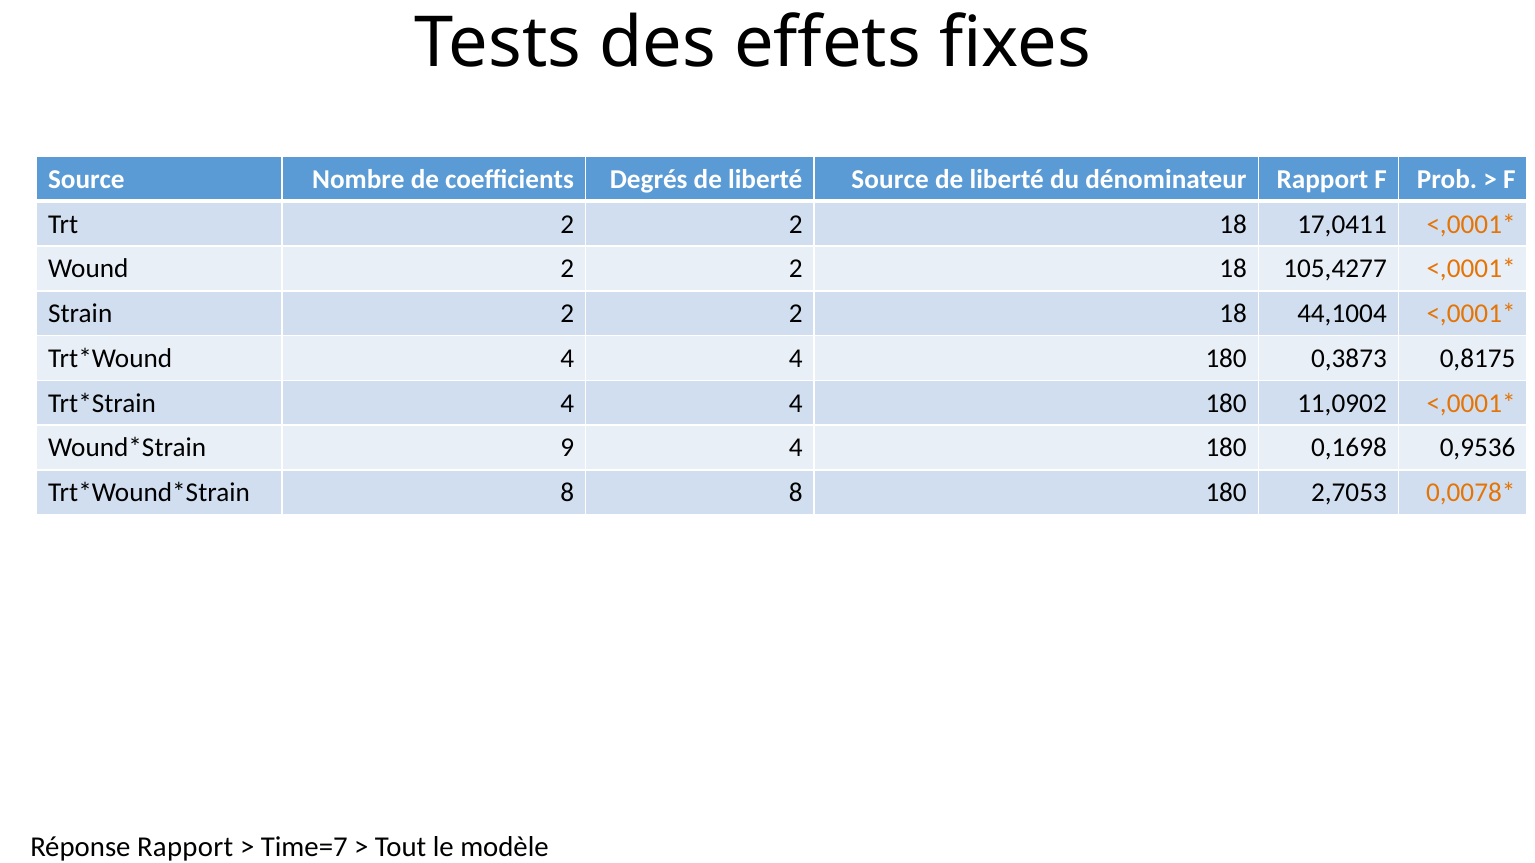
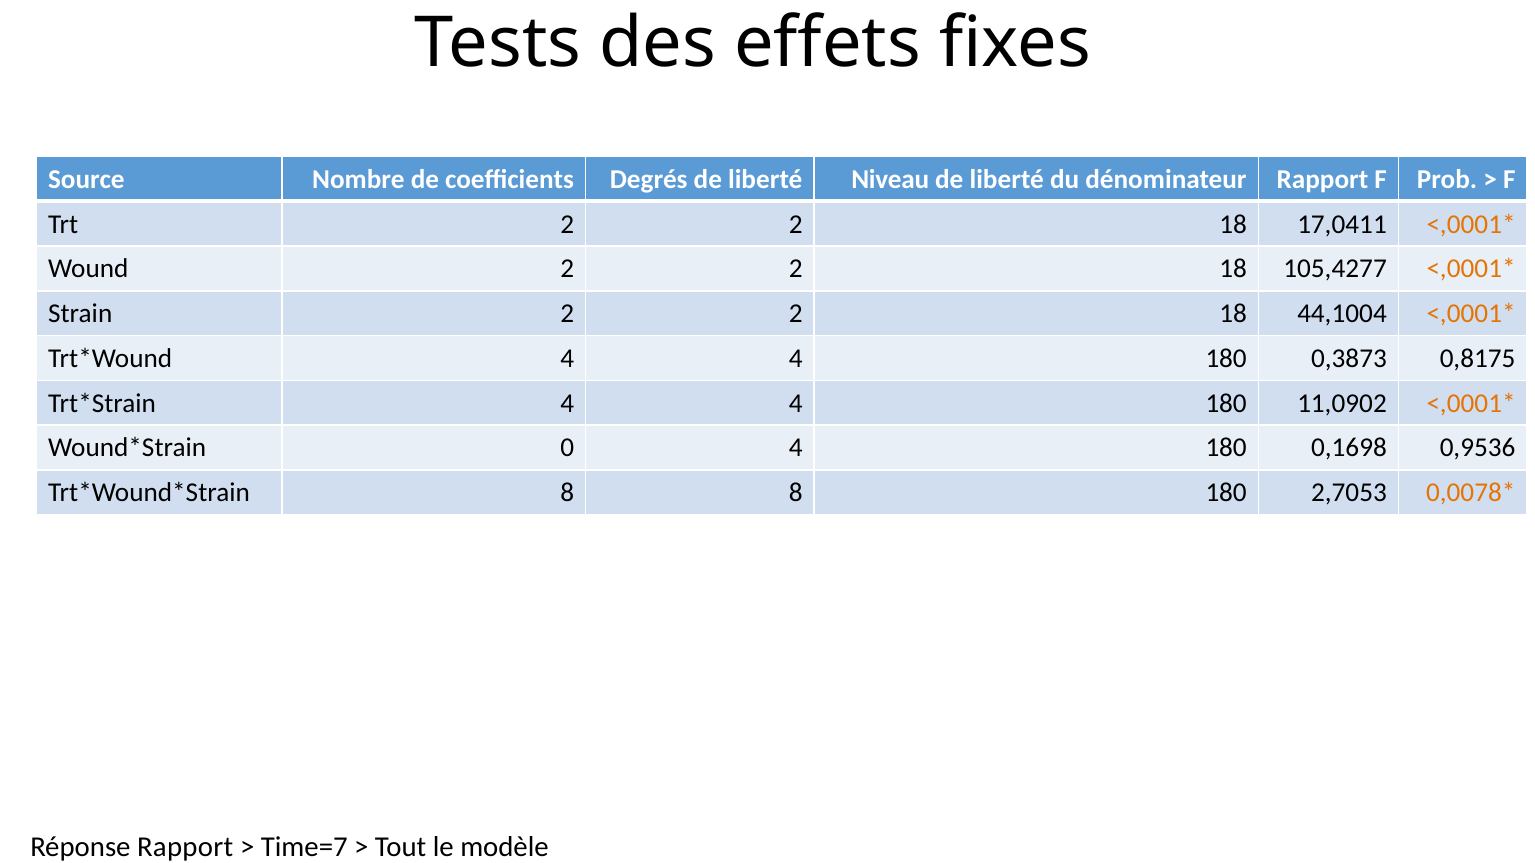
liberté Source: Source -> Niveau (890, 179)
9: 9 -> 0 (567, 448)
